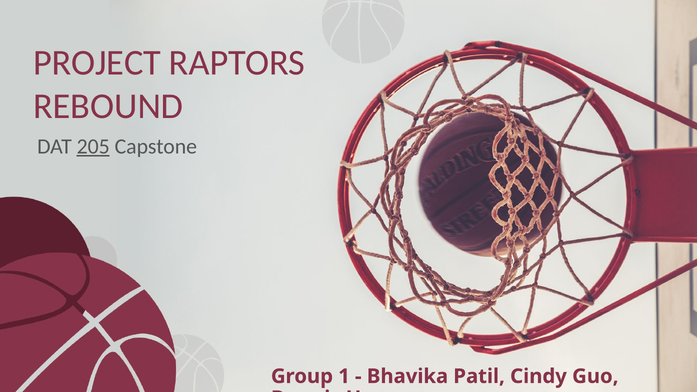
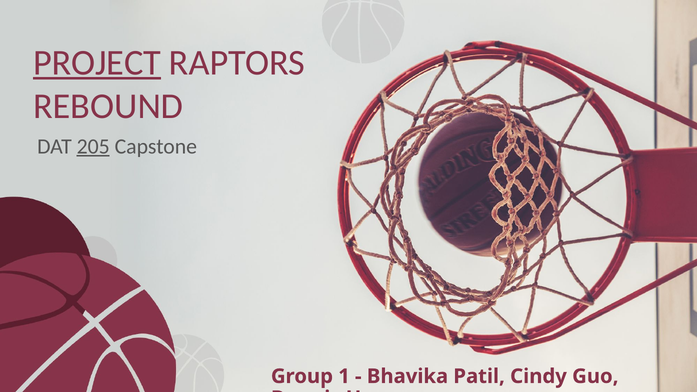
PROJECT underline: none -> present (97, 63)
